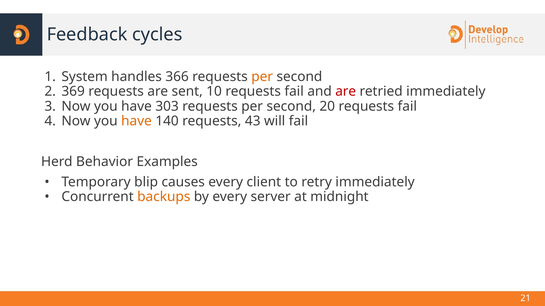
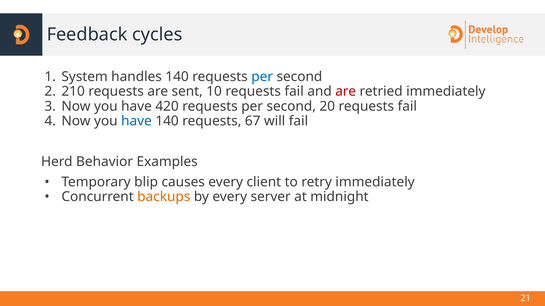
handles 366: 366 -> 140 (177, 77)
per colour: orange -> blue (262, 77)
369: 369 -> 210 (73, 92)
303: 303 -> 420 (167, 106)
have colour: orange -> blue (136, 121)
43: 43 -> 67 (253, 121)
